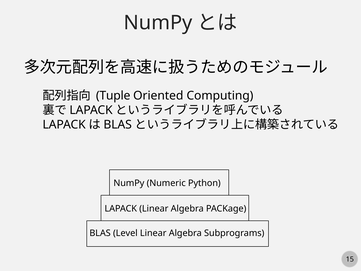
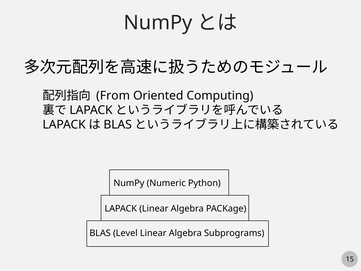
Tuple: Tuple -> From (113, 96)
